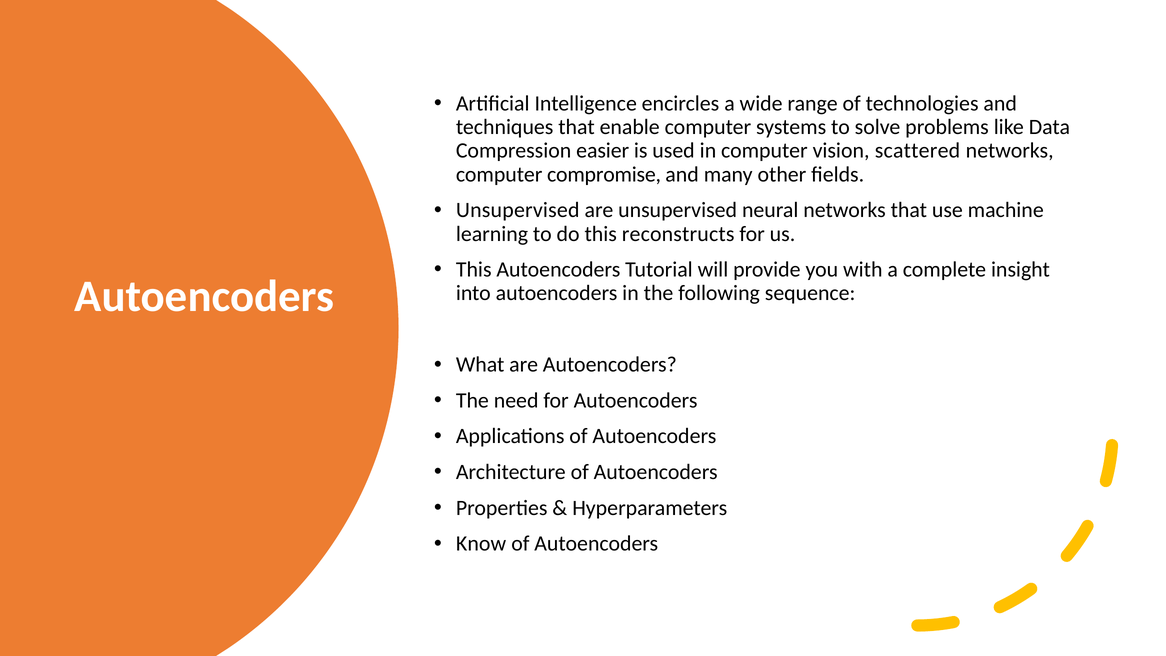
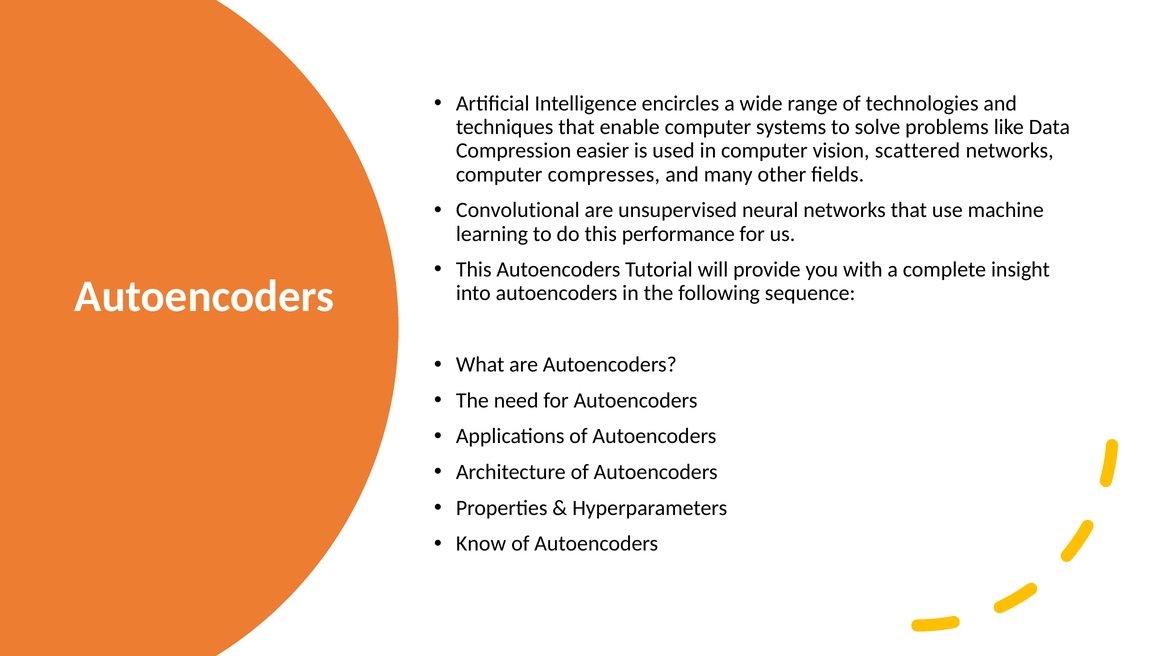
compromise: compromise -> compresses (604, 174)
Unsupervised: Unsupervised -> Convolutional (518, 210)
reconstructs: reconstructs -> performance (678, 234)
